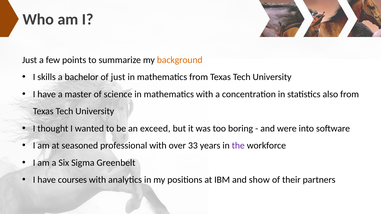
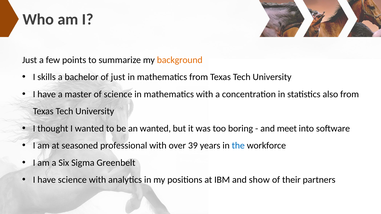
an exceed: exceed -> wanted (155, 129)
were: were -> meet (287, 129)
33: 33 -> 39 (193, 146)
the colour: purple -> blue (238, 146)
have courses: courses -> science (72, 180)
